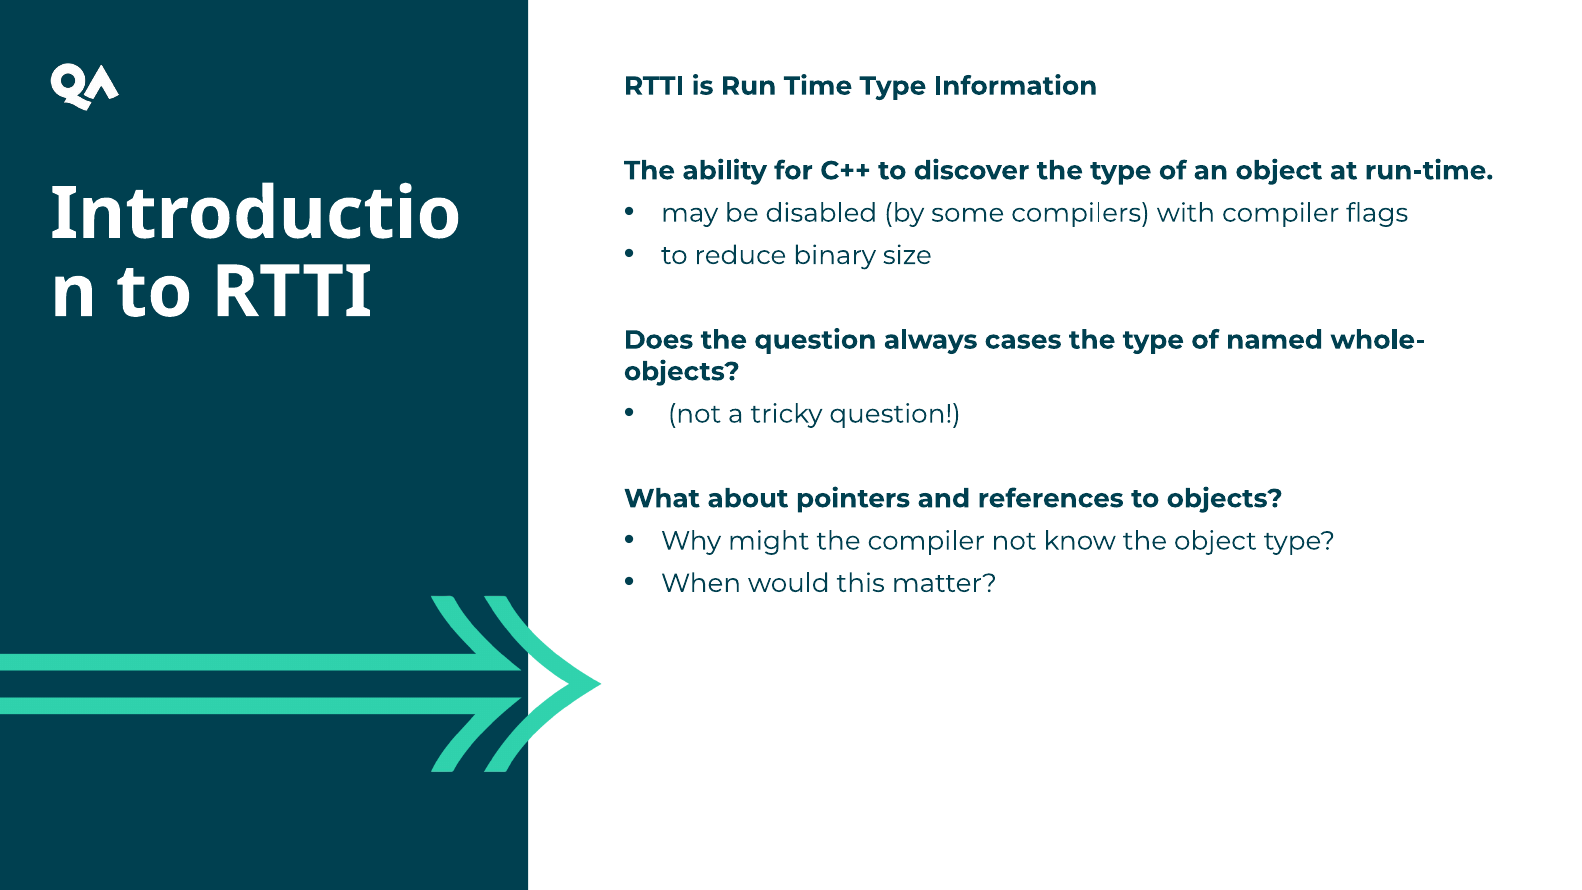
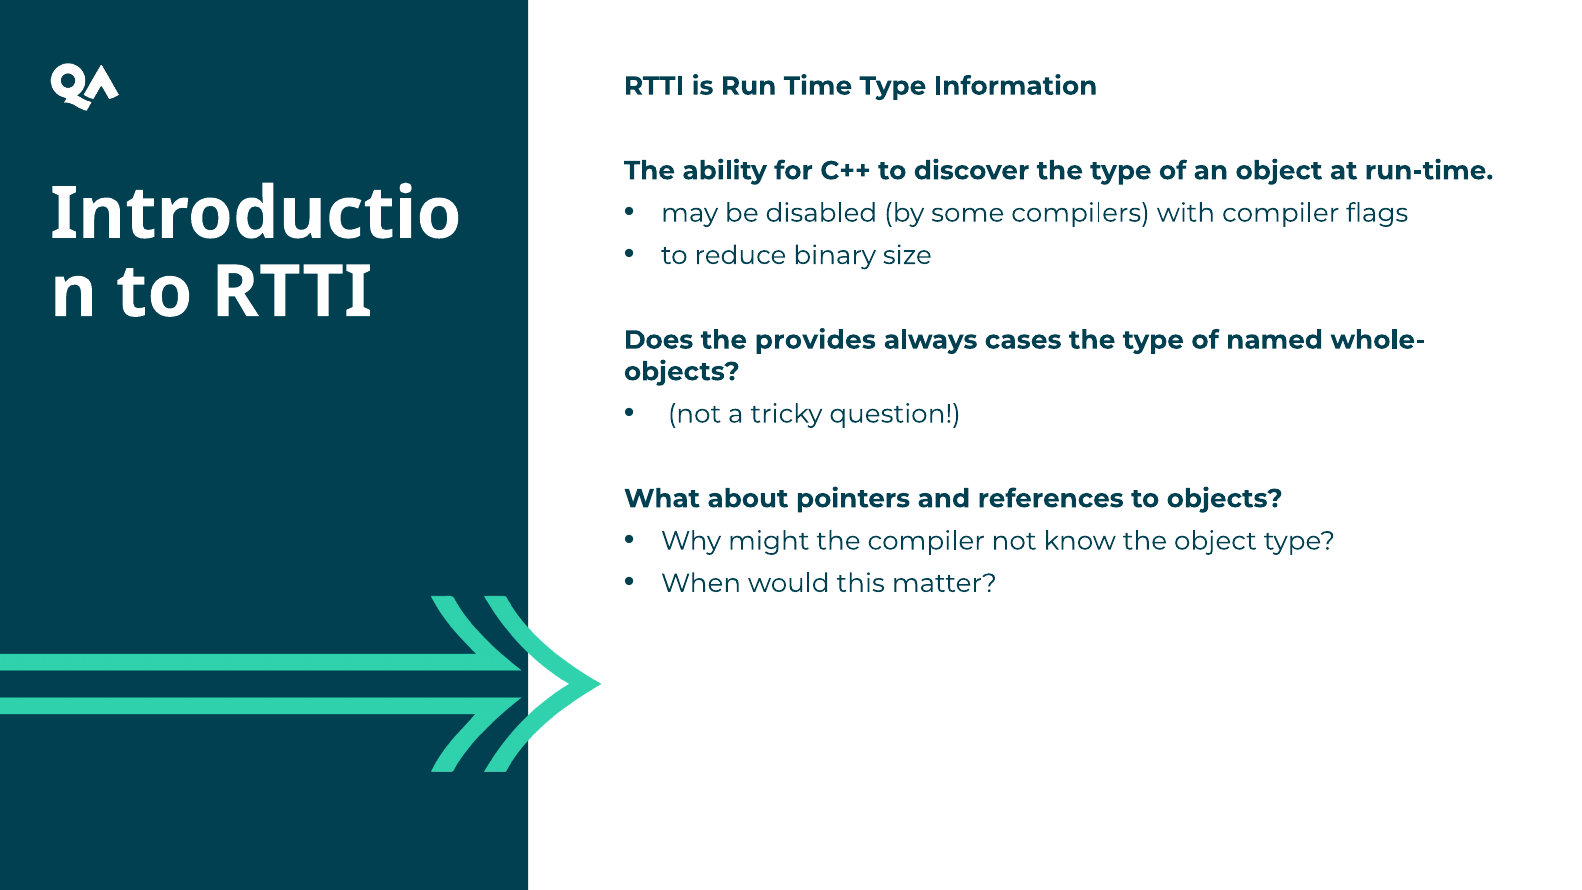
the question: question -> provides (815, 340)
